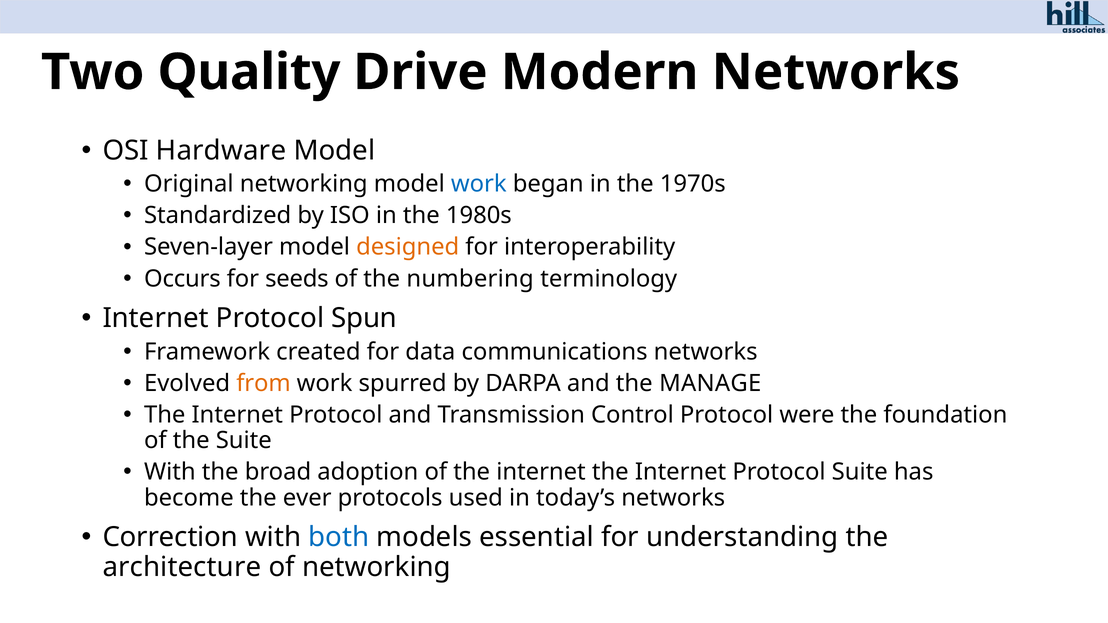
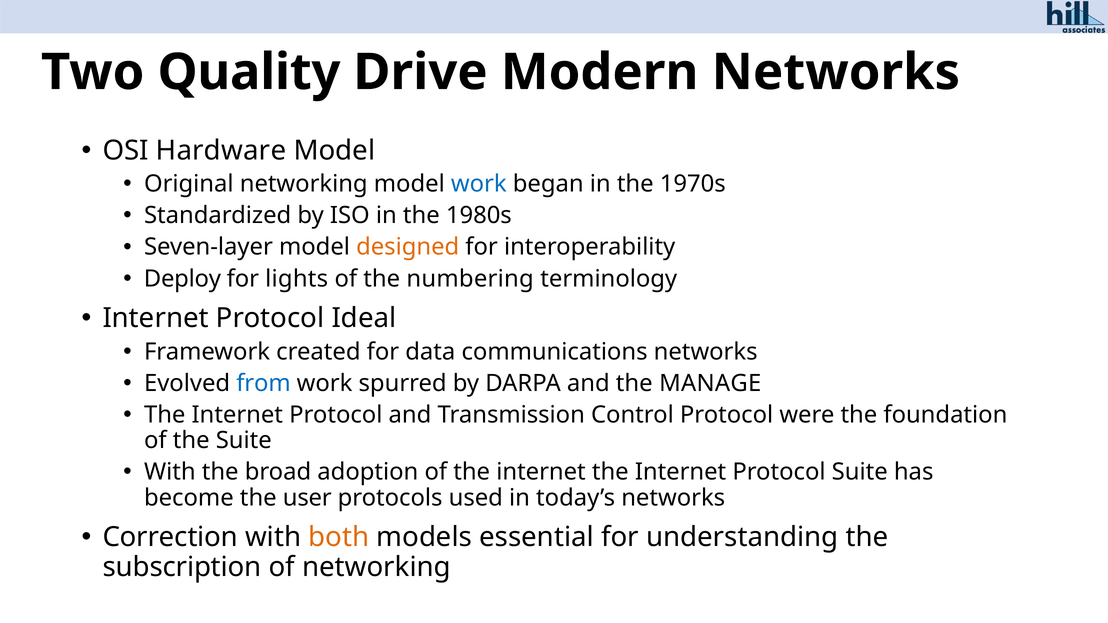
Occurs: Occurs -> Deploy (182, 279)
seeds: seeds -> lights (297, 279)
Spun: Spun -> Ideal (364, 318)
from colour: orange -> blue (263, 383)
ever: ever -> user (307, 498)
both colour: blue -> orange (339, 537)
architecture: architecture -> subscription (182, 567)
